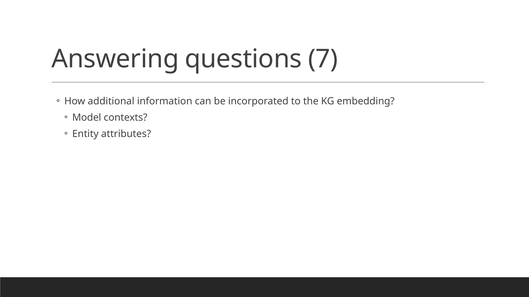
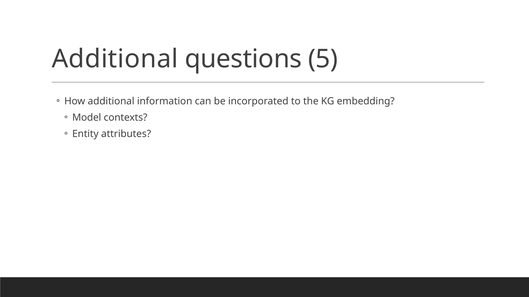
Answering: Answering -> Additional (115, 59)
7: 7 -> 5 (323, 59)
